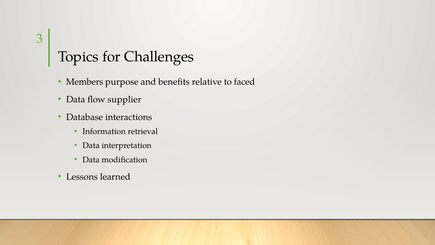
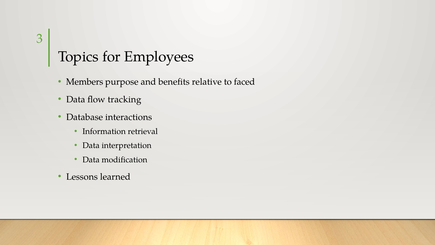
Challenges: Challenges -> Employees (159, 57)
supplier: supplier -> tracking (124, 99)
